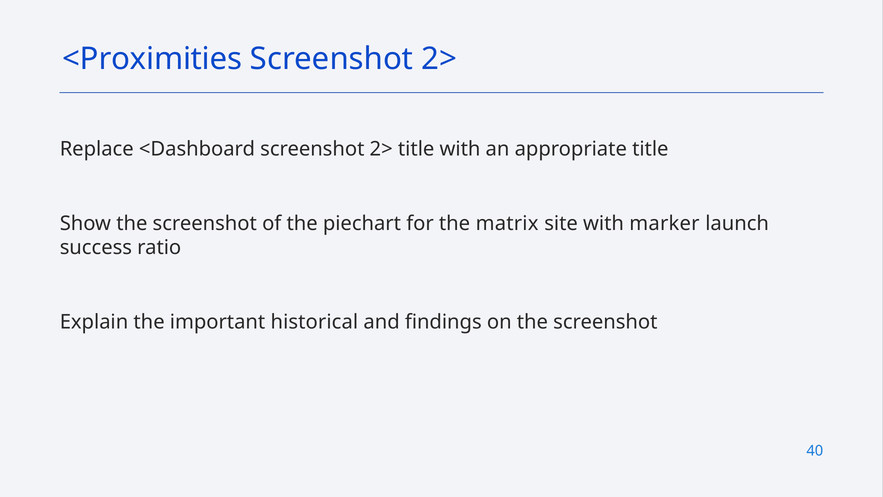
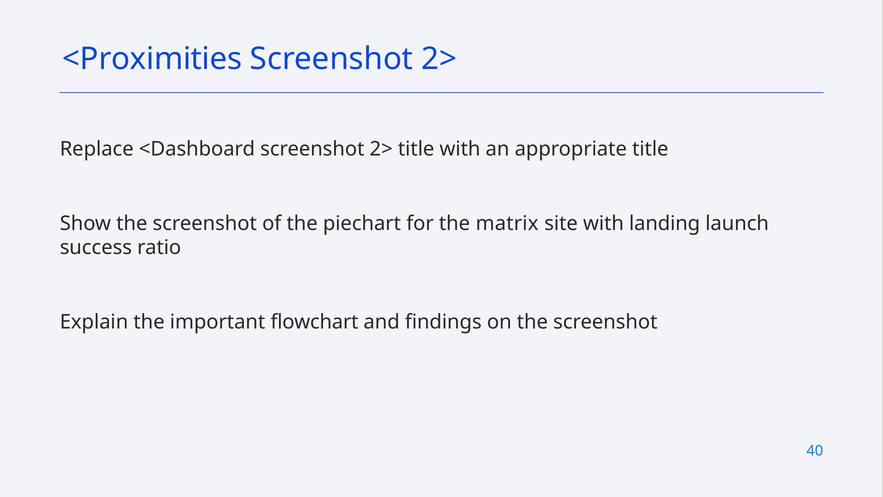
marker: marker -> landing (665, 223)
historical: historical -> flowchart (315, 322)
